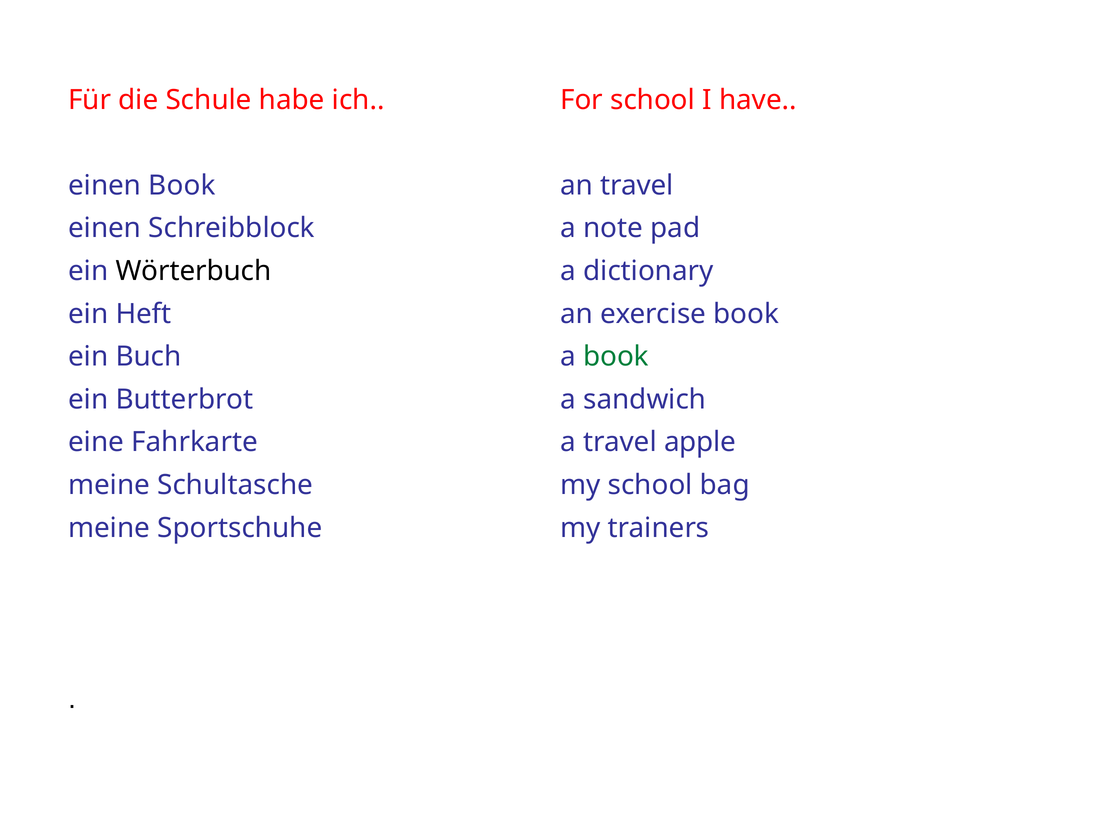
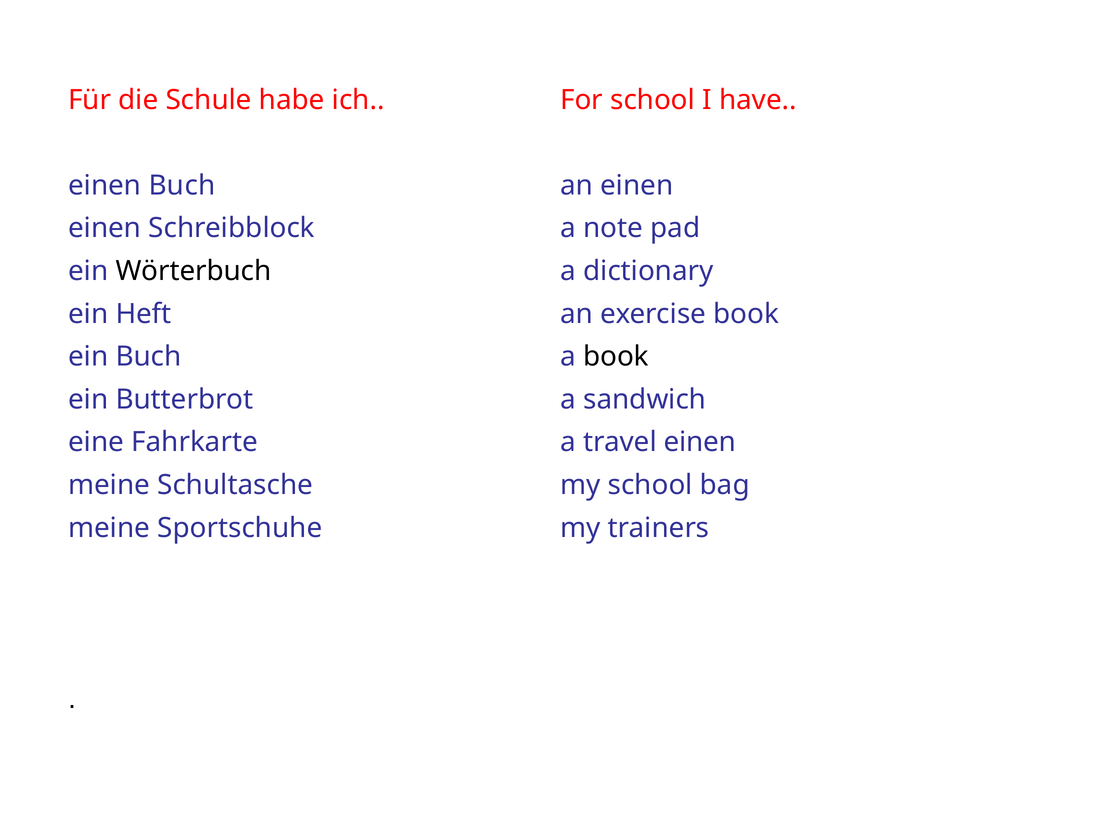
einen Book: Book -> Buch (182, 185)
an travel: travel -> einen (637, 185)
book colour: green -> black (616, 357)
travel apple: apple -> einen (700, 442)
